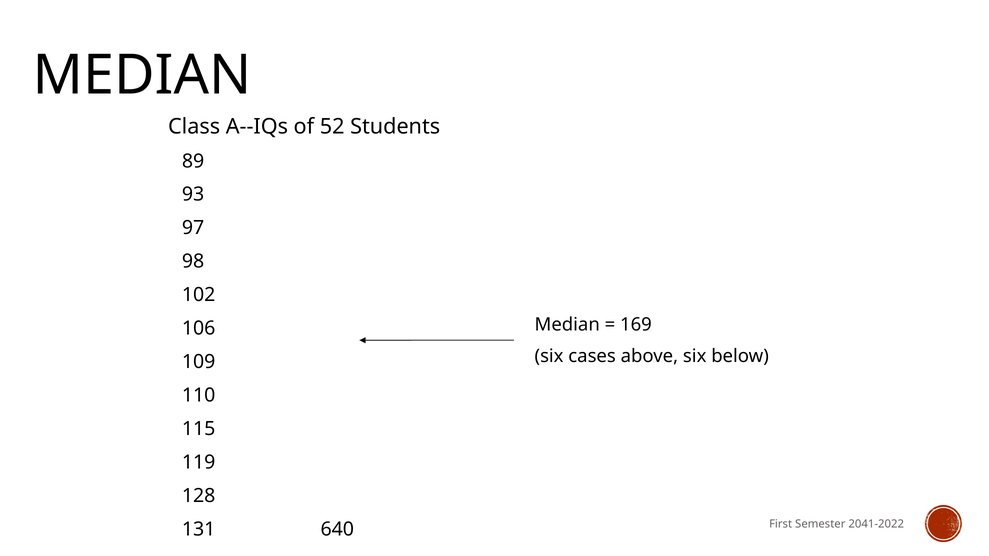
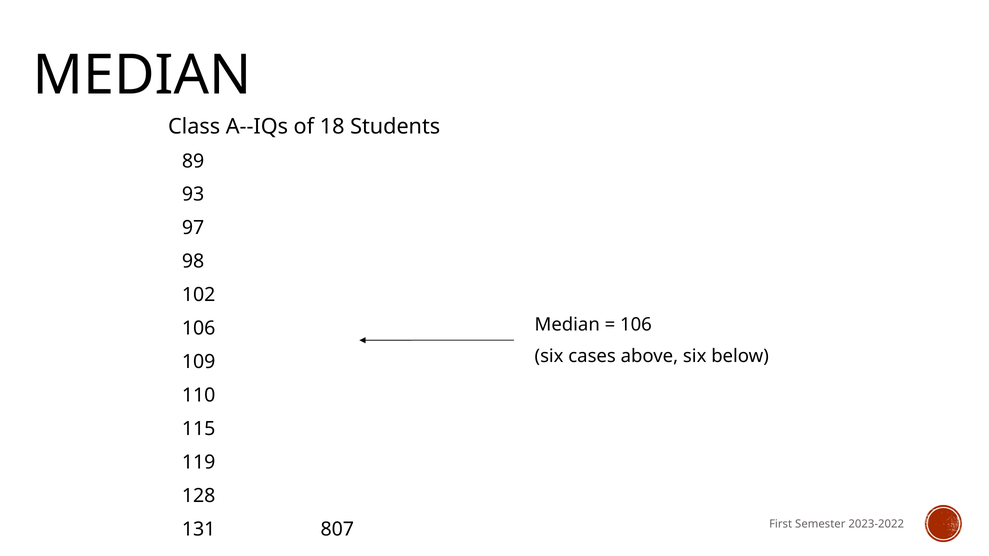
52: 52 -> 18 (332, 127)
169: 169 -> 106 (636, 325)
640: 640 -> 807 (337, 530)
2041-2022: 2041-2022 -> 2023-2022 (876, 524)
